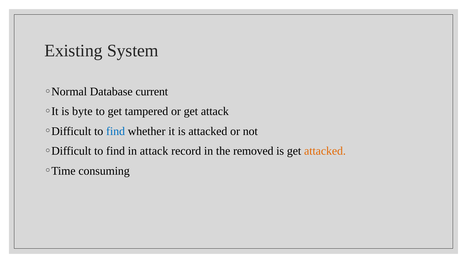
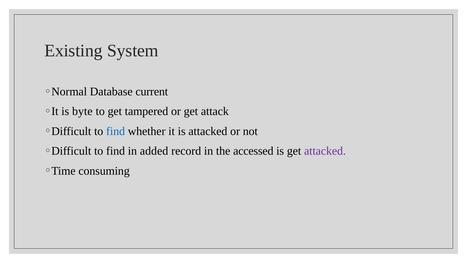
in attack: attack -> added (154, 151)
removed: removed -> accessed (253, 151)
attacked colour: orange -> purple (325, 151)
